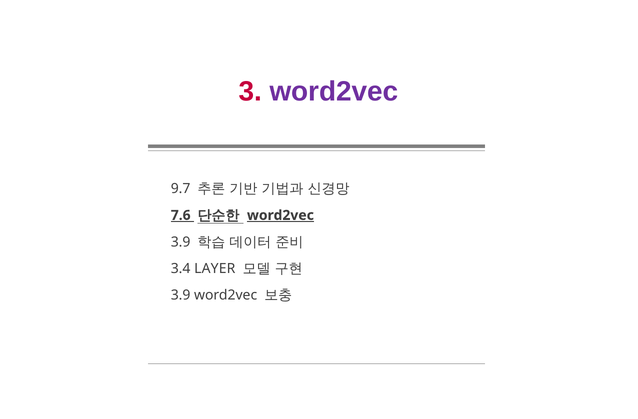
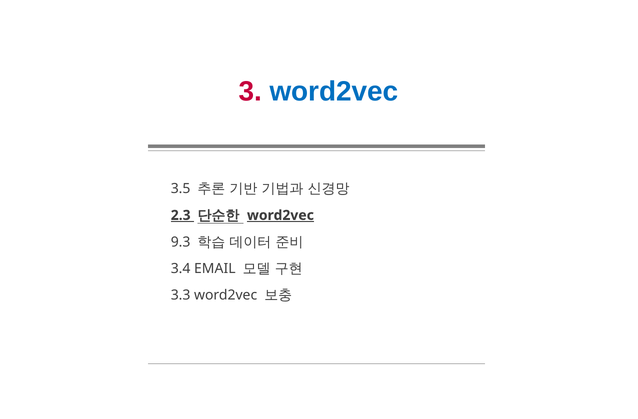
word2vec colour: purple -> blue (334, 92)
9.7: 9.7 -> 3.5 (181, 189)
7.6: 7.6 -> 2.3 (181, 215)
3.9: 3.9 -> 9.3 (181, 242)
LAYER: LAYER -> EMAIL (215, 269)
3.9: 3.9 -> 3.3 (181, 295)
